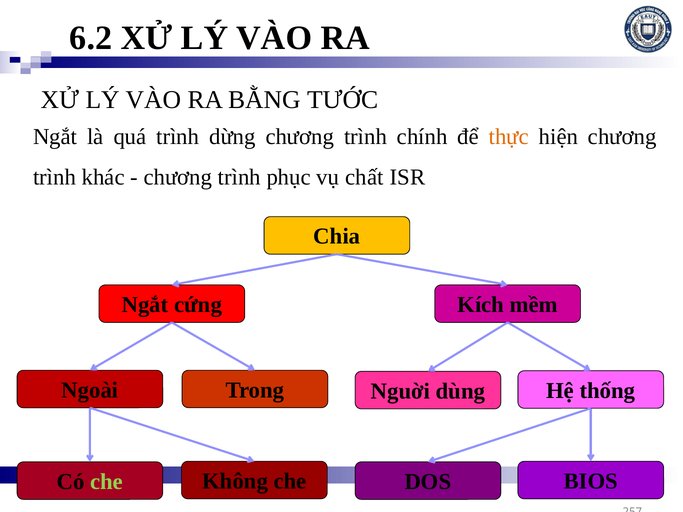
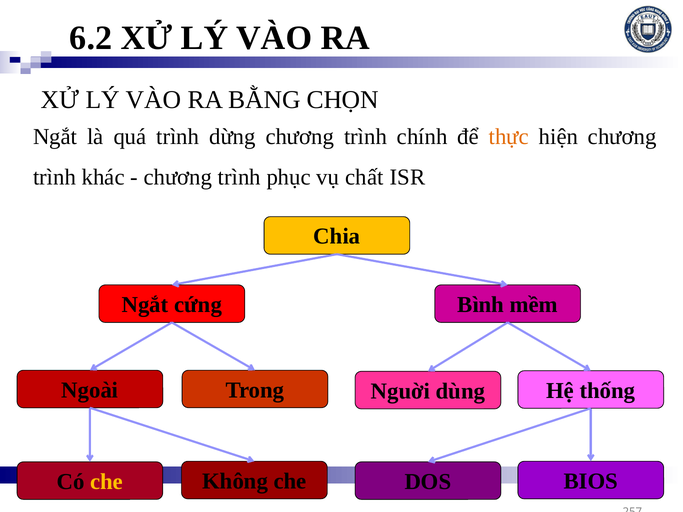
TƯỚC: TƯỚC -> CHỌN (343, 100)
Kích: Kích -> Bình (481, 305)
che colour: light green -> yellow (107, 482)
